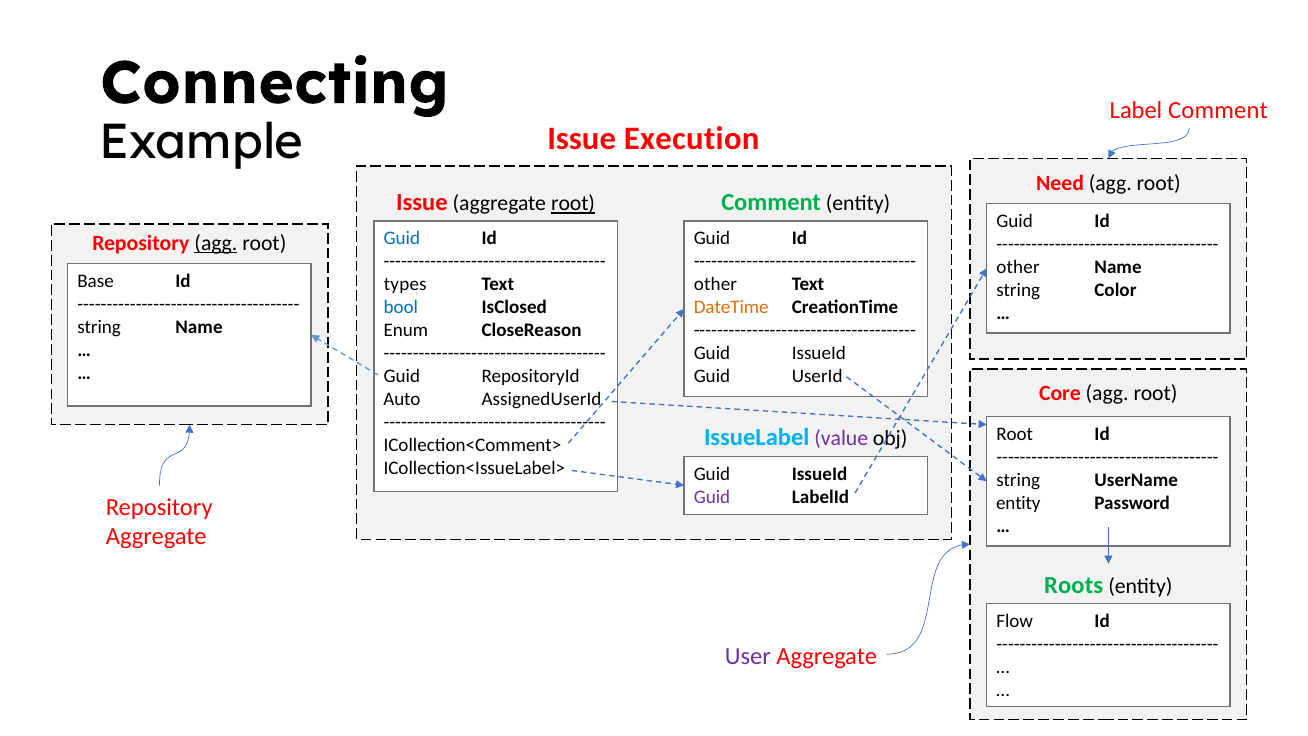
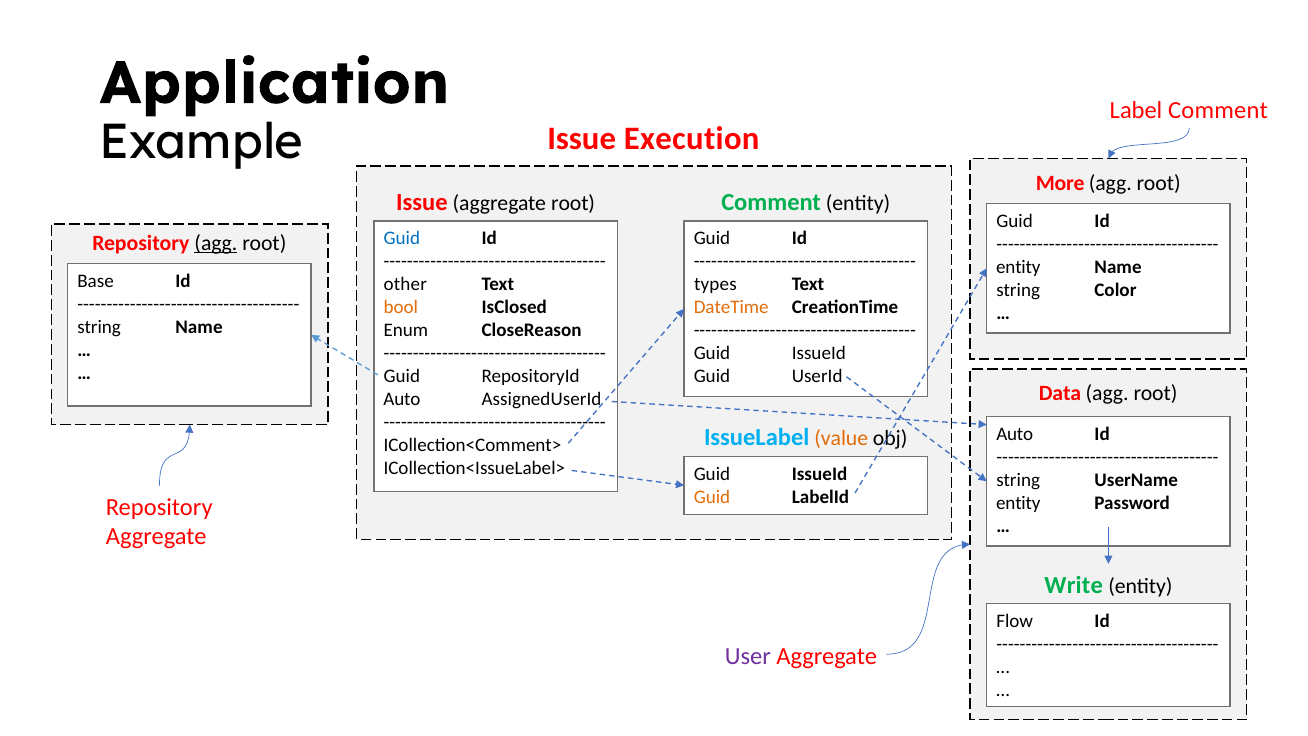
Connecting: Connecting -> Application (275, 83)
Need: Need -> More (1060, 183)
root underline: present -> none (573, 203)
other: other -> entity (1018, 267)
types: types -> other (405, 284)
other: other -> types (715, 284)
bool colour: blue -> orange (401, 307)
Core: Core -> Data (1060, 393)
Root: Root -> Auto (1015, 434)
value colour: purple -> orange (841, 439)
Guid colour: purple -> orange (712, 497)
Roots: Roots -> Write (1074, 585)
